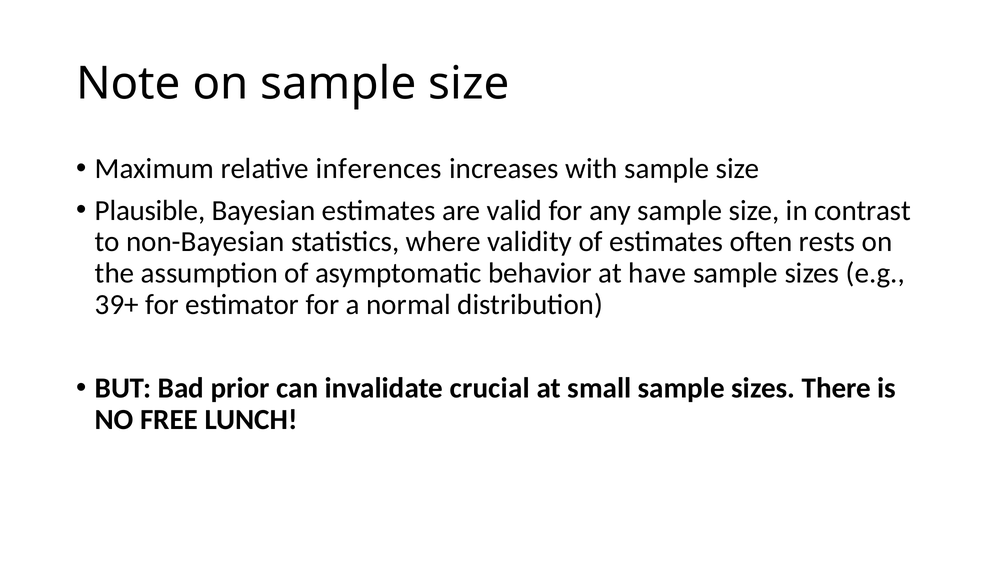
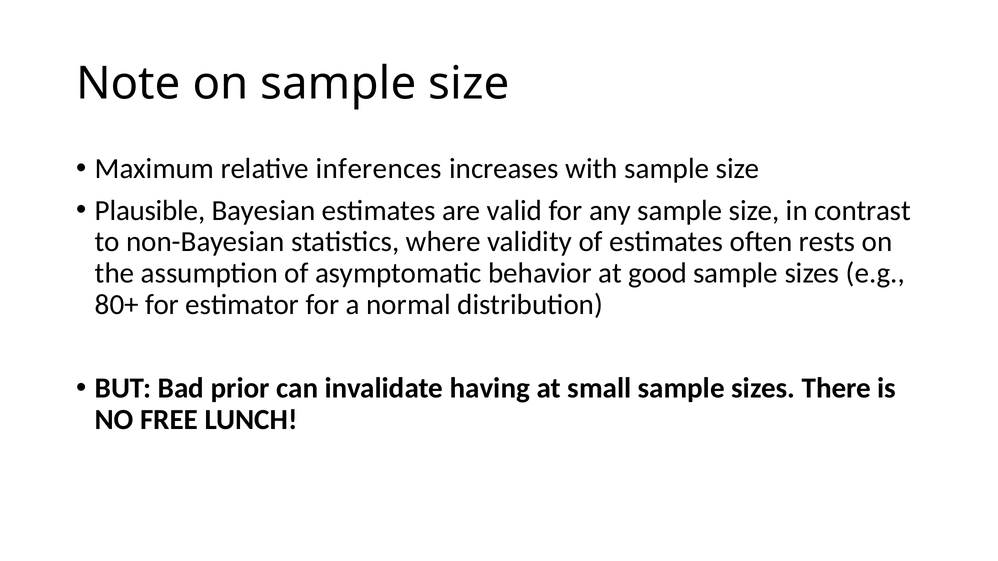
have: have -> good (658, 273)
39+: 39+ -> 80+ (117, 305)
crucial: crucial -> having (490, 389)
